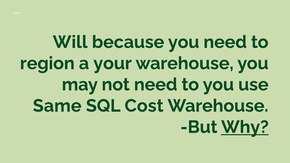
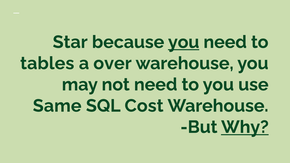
Will: Will -> Star (70, 42)
you underline: none -> present (184, 42)
region: region -> tables (47, 63)
your: your -> over (113, 63)
